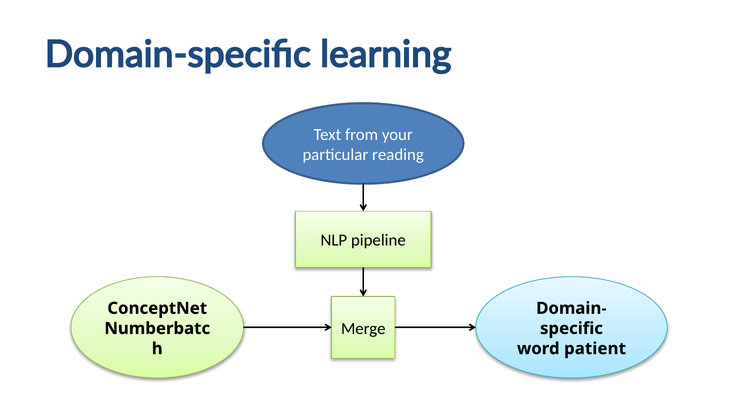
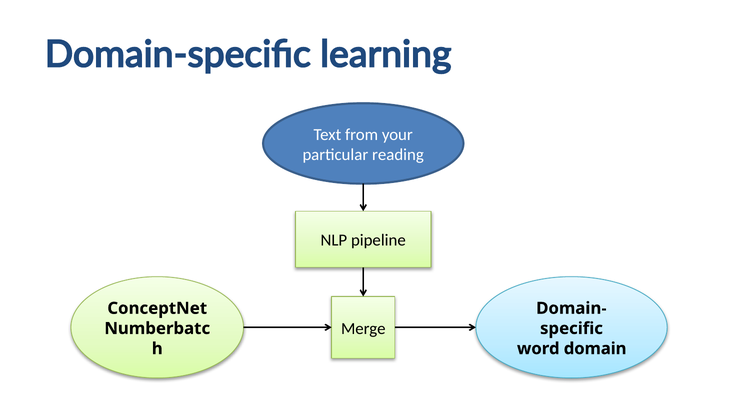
patient: patient -> domain (595, 349)
